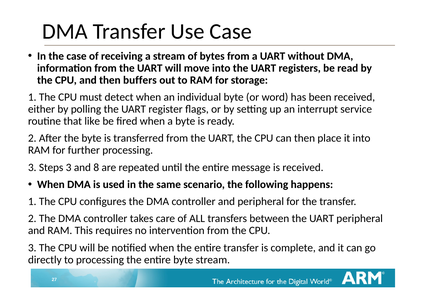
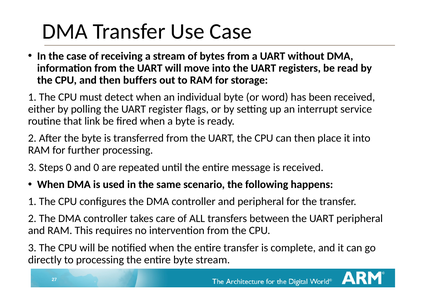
like: like -> link (92, 121)
Steps 3: 3 -> 0 (69, 167)
and 8: 8 -> 0 (96, 167)
